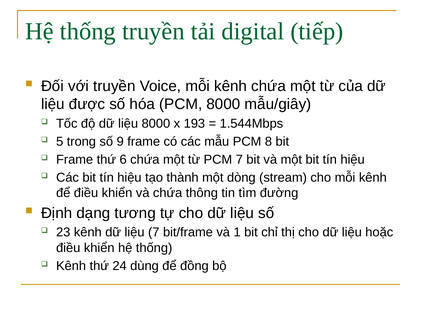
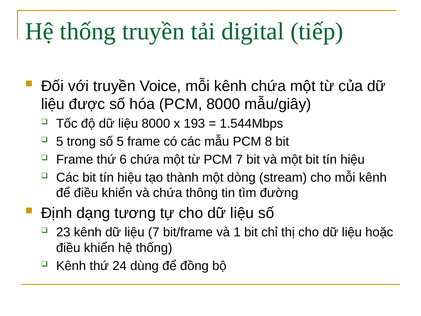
số 9: 9 -> 5 (120, 141)
